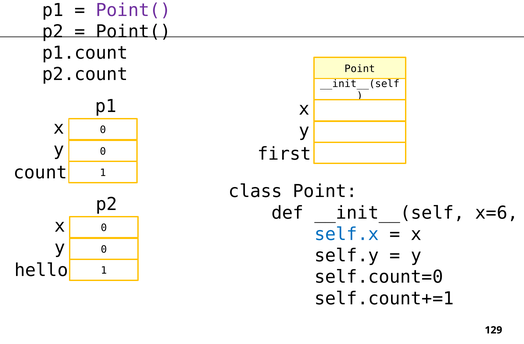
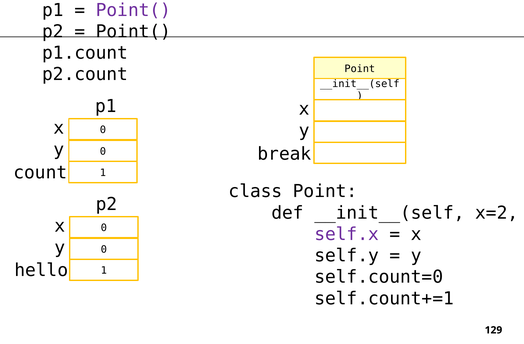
first: first -> break (284, 154)
x=6: x=6 -> x=2 (497, 213)
self.x colour: blue -> purple (347, 234)
